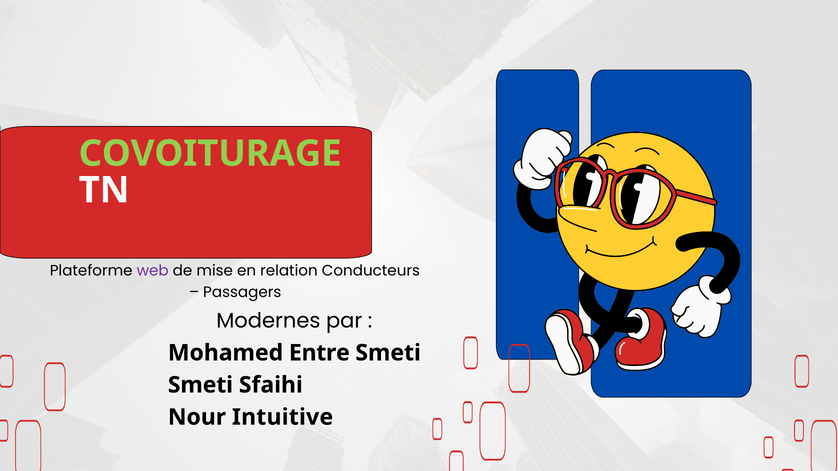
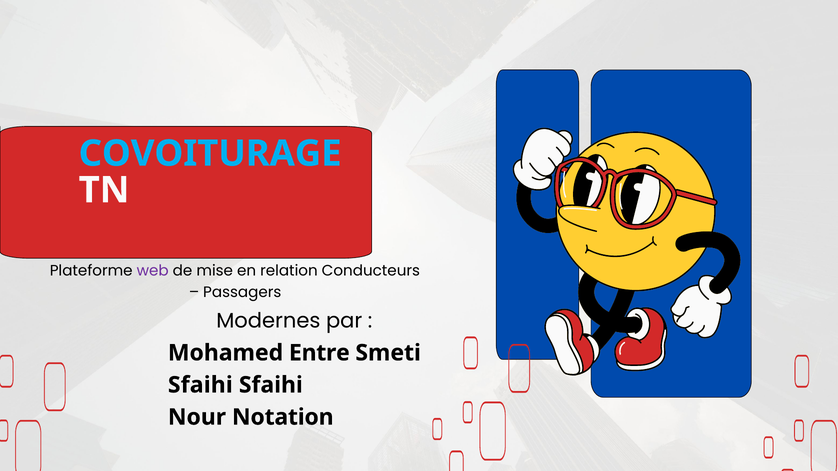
COVOITURAGE colour: light green -> light blue (210, 154)
Smeti: Smeti -> Sfaihi (200, 385)
Intuitive: Intuitive -> Notation (283, 417)
